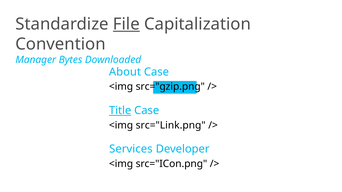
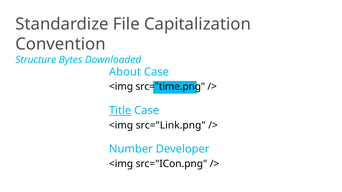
File underline: present -> none (126, 24)
Manager: Manager -> Structure (36, 60)
src="gzip.png: src="gzip.png -> src="time.png (170, 87)
Services: Services -> Number (131, 149)
